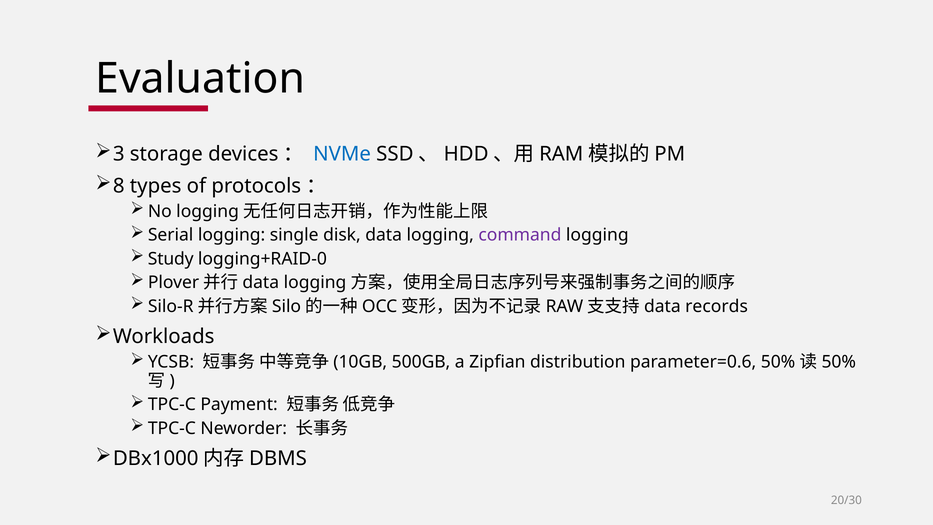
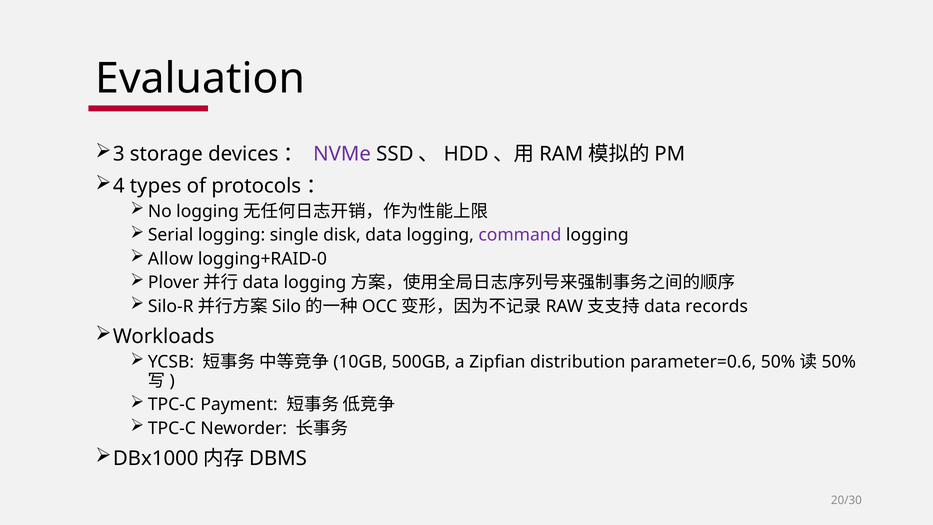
NVMe colour: blue -> purple (342, 154)
8: 8 -> 4 (119, 186)
Study: Study -> Allow (171, 259)
